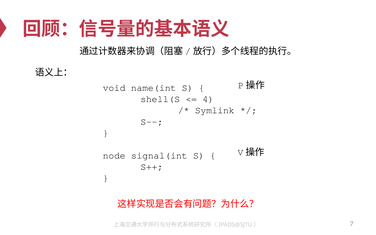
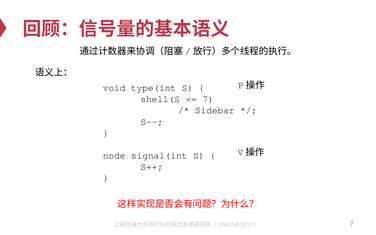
name(int: name(int -> type(int (154, 88)
4: 4 -> 7 (208, 99)
Symlink: Symlink -> Sidebar (215, 110)
